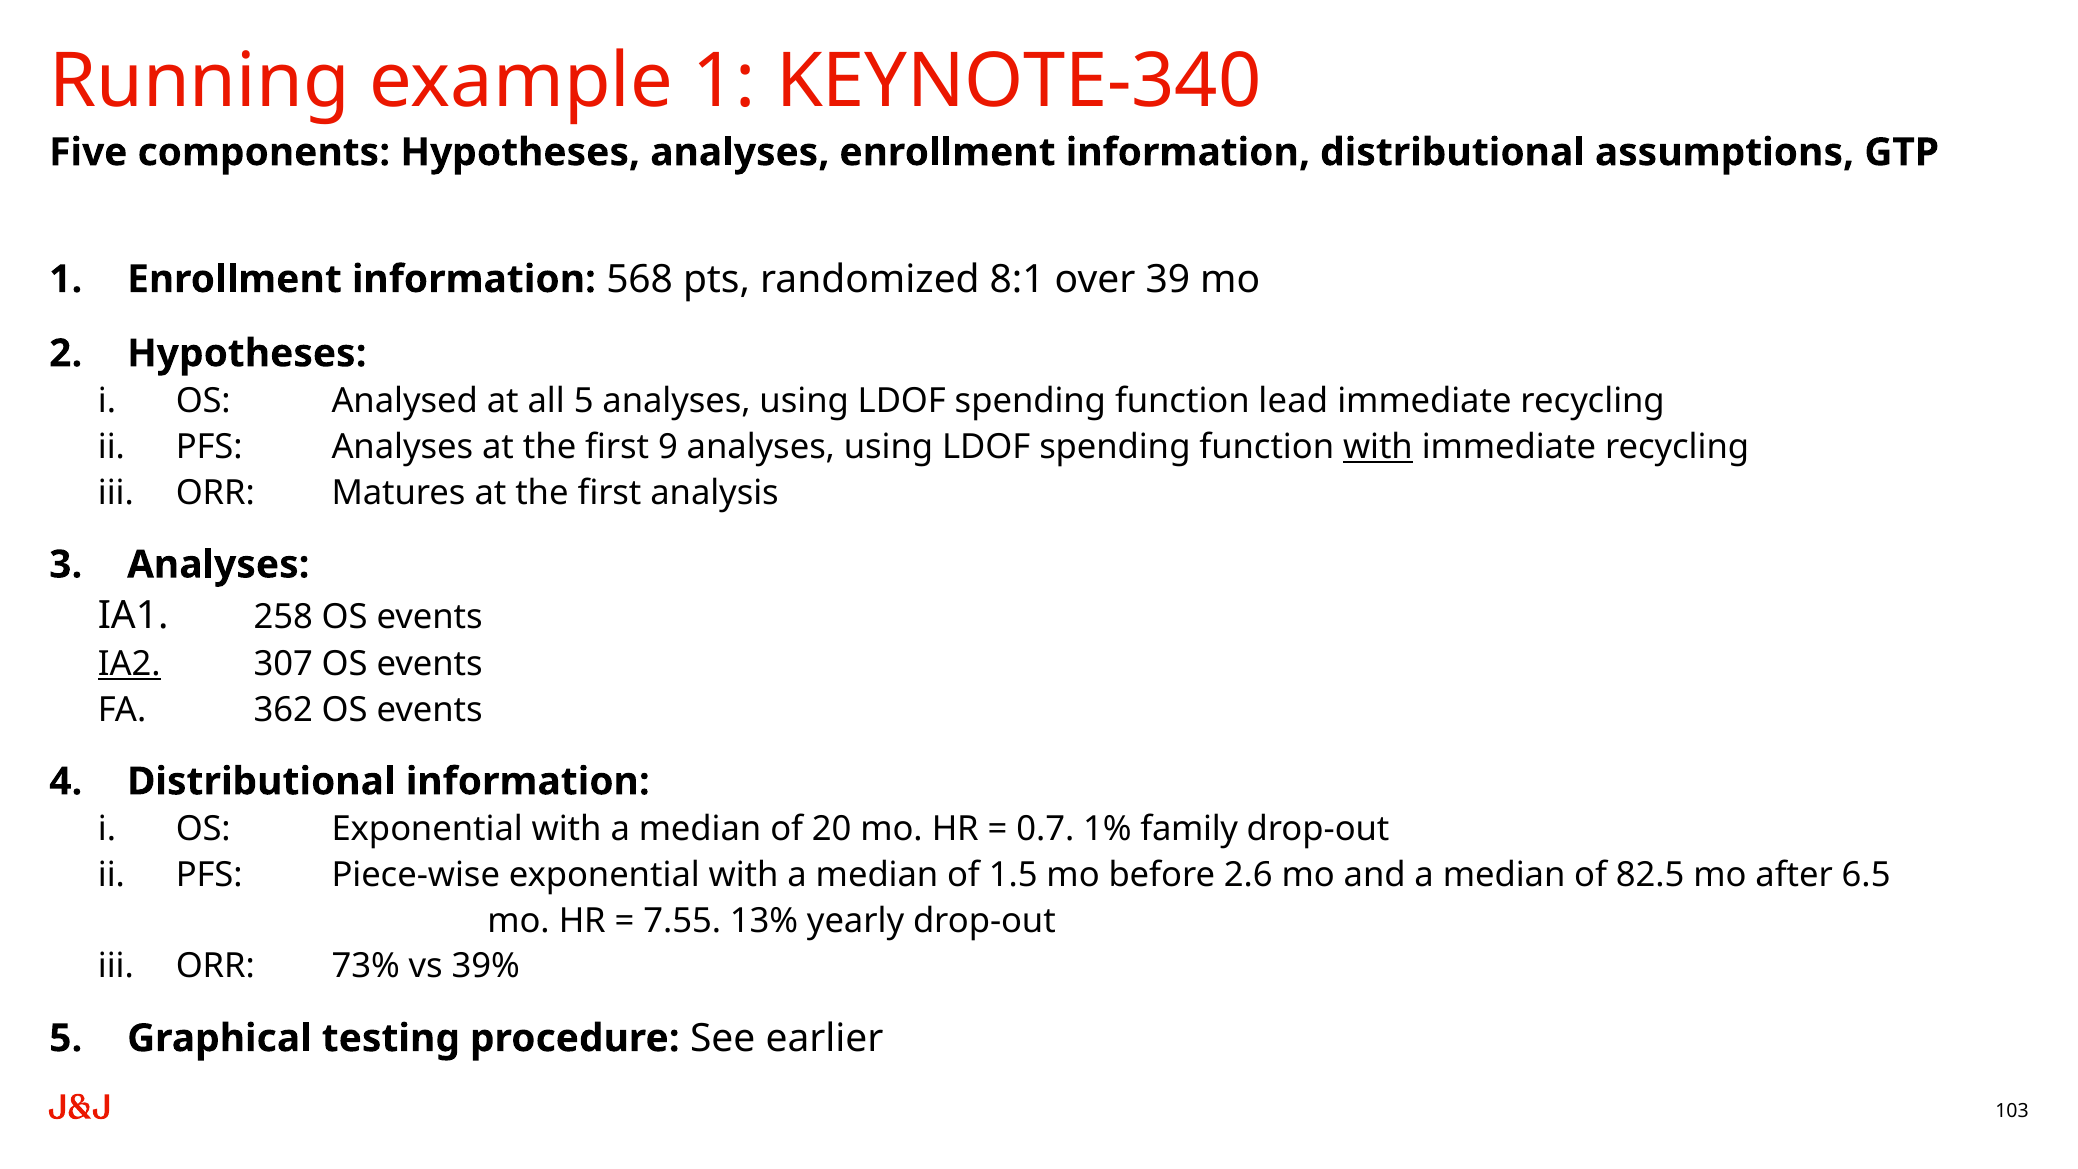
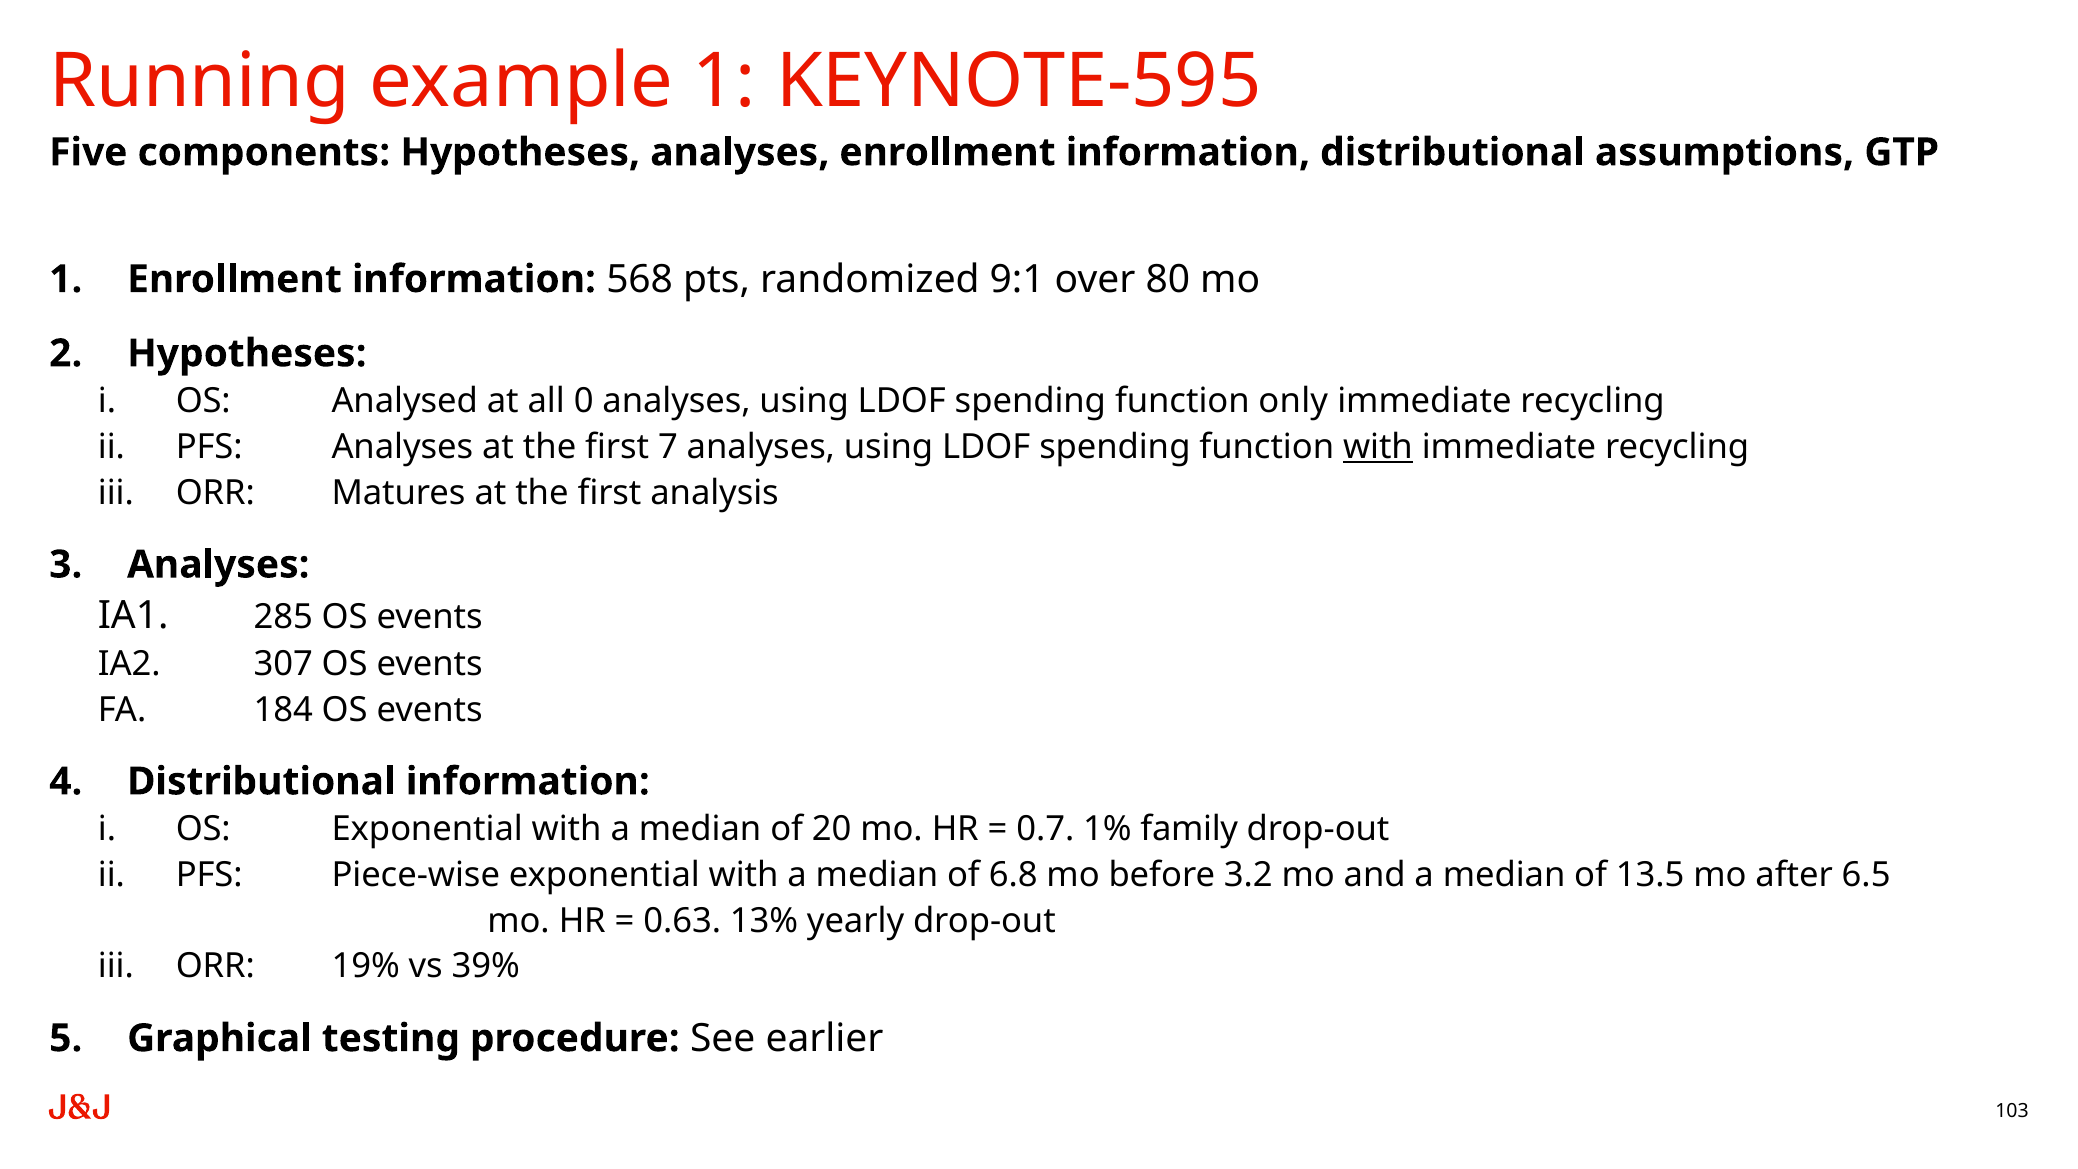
KEYNOTE-340: KEYNOTE-340 -> KEYNOTE-595 (1019, 82)
8:1: 8:1 -> 9:1 (1017, 279)
39: 39 -> 80 (1168, 279)
all 5: 5 -> 0 (584, 401)
lead: lead -> only (1293, 401)
9: 9 -> 7 (668, 447)
258: 258 -> 285 (283, 617)
IA2 underline: present -> none (129, 664)
362: 362 -> 184 (283, 710)
1.5: 1.5 -> 6.8 (1013, 875)
2.6: 2.6 -> 3.2 (1248, 875)
82.5: 82.5 -> 13.5 (1650, 875)
7.55: 7.55 -> 0.63 (682, 921)
73%: 73% -> 19% (366, 966)
